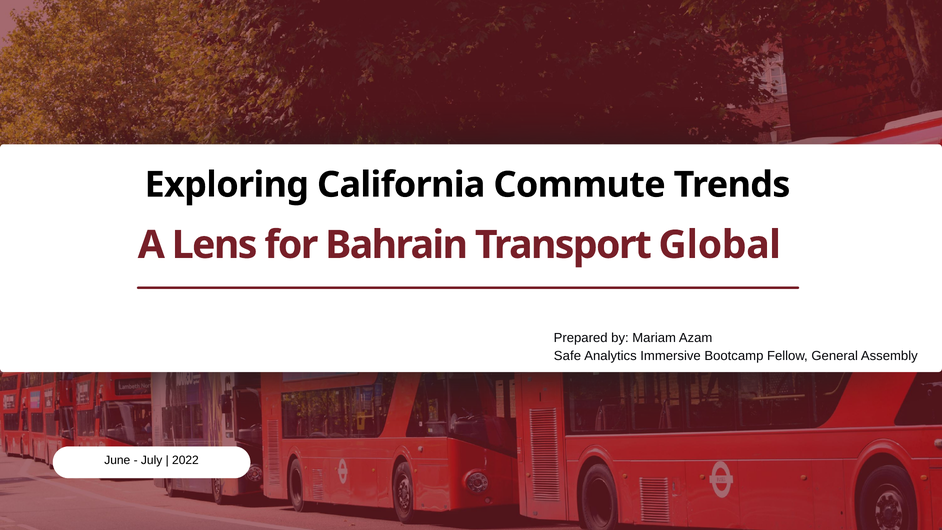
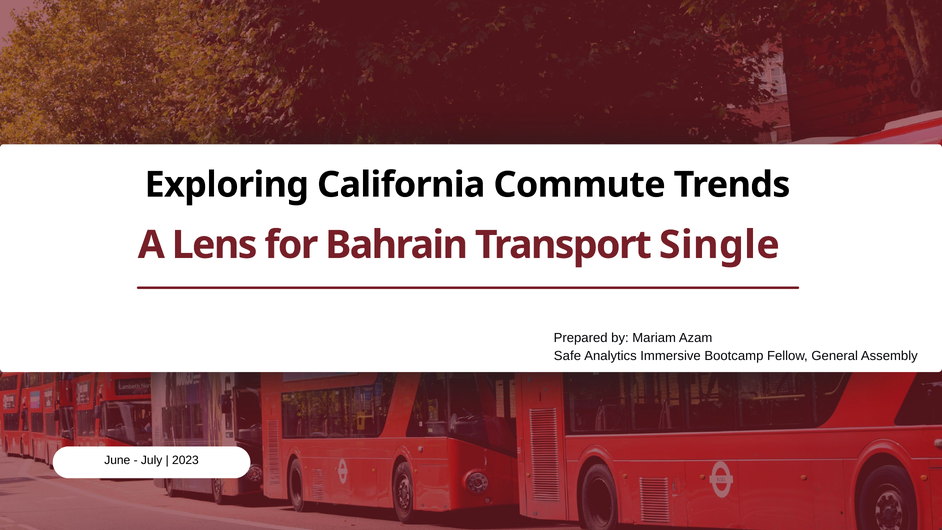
Global: Global -> Single (719, 245)
2022: 2022 -> 2023 (185, 460)
